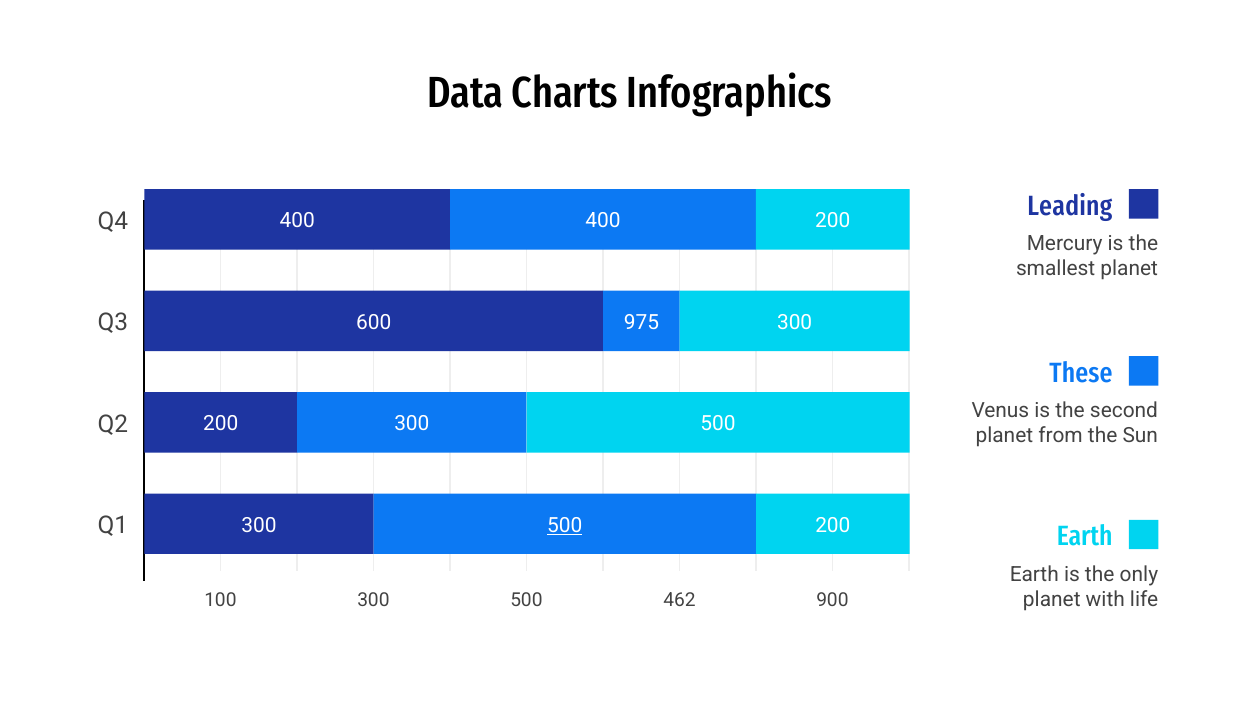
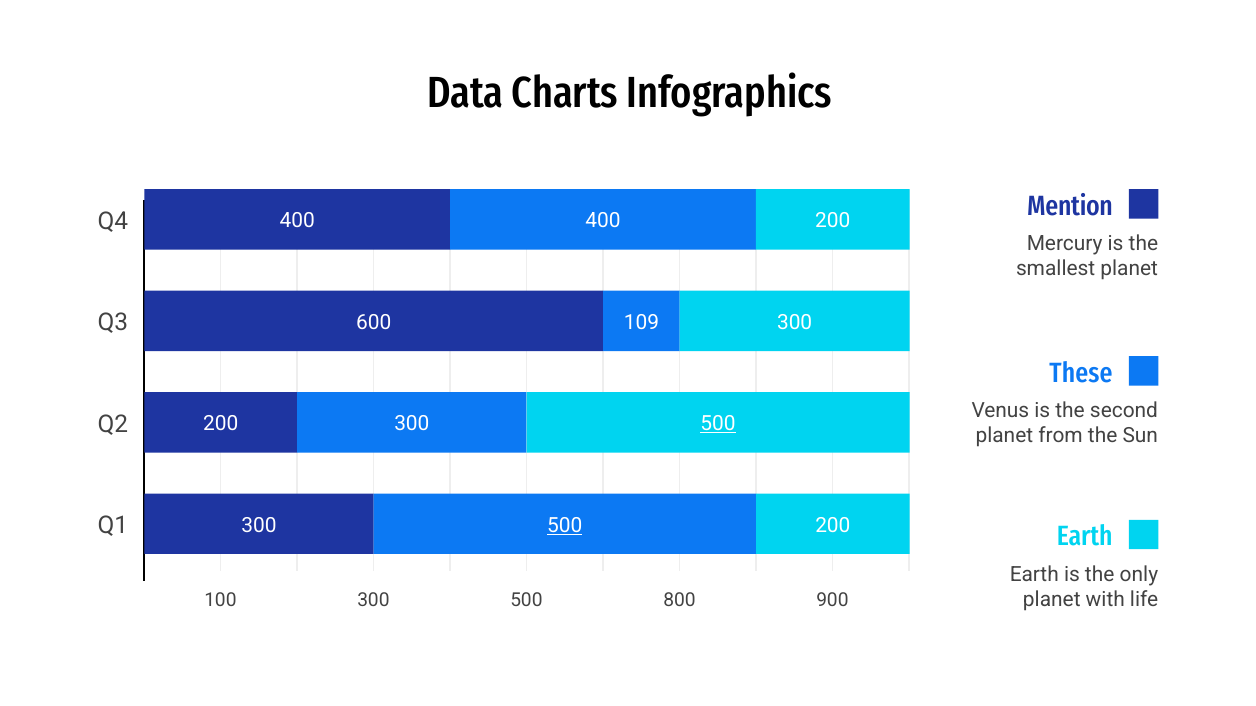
Leading: Leading -> Mention (1070, 206)
975: 975 -> 109 (641, 323)
500 underline: none -> present (718, 424)
462: 462 -> 800 (679, 601)
